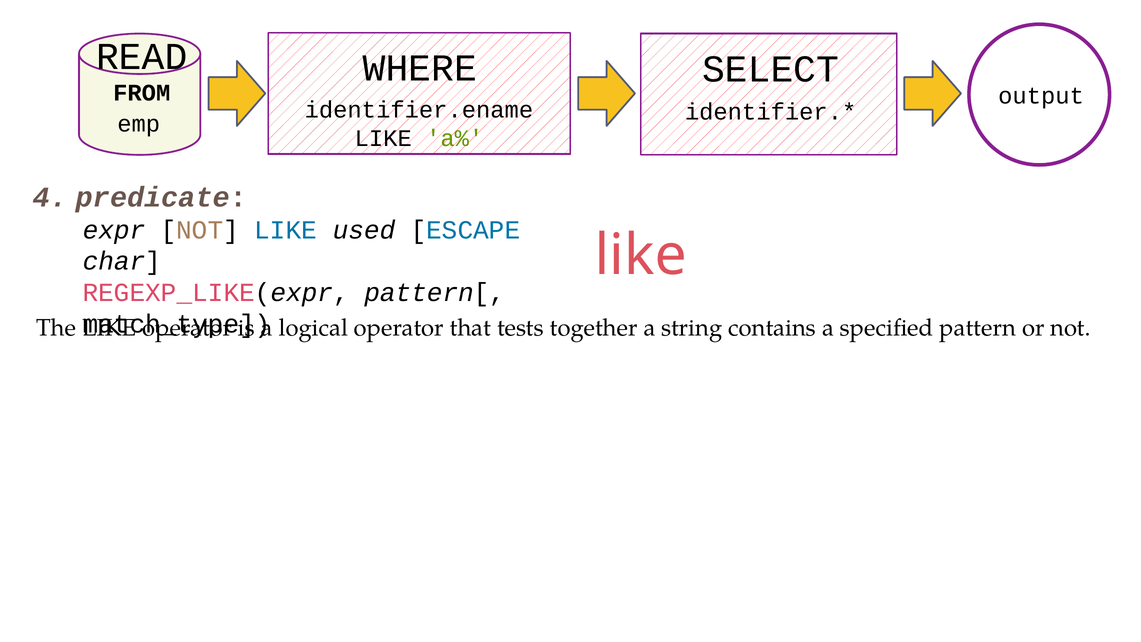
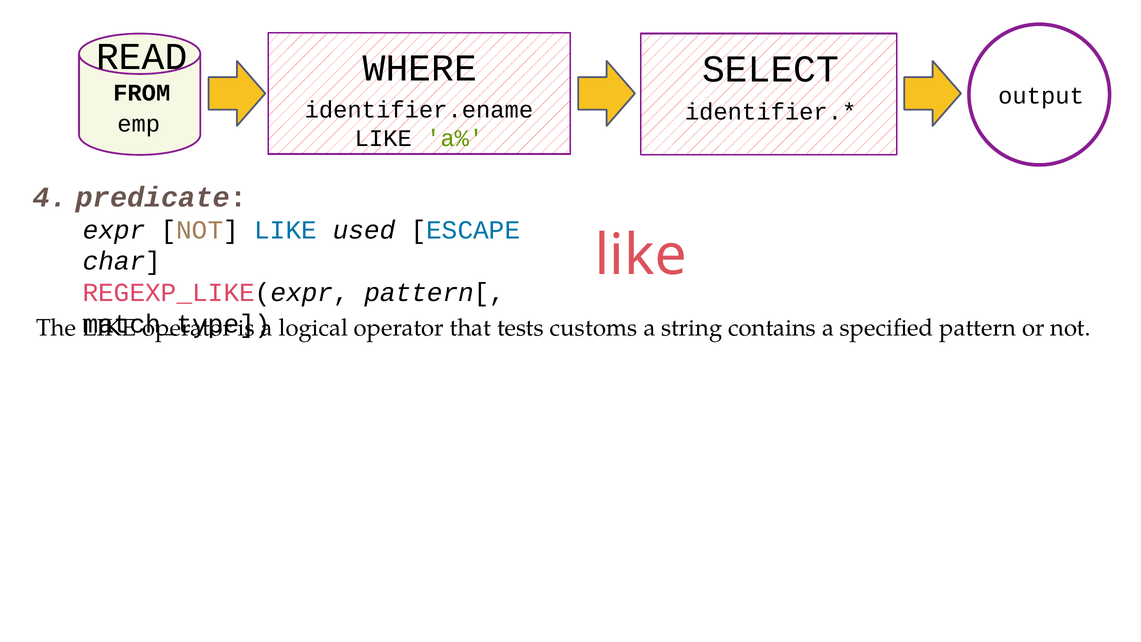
together: together -> customs (594, 328)
